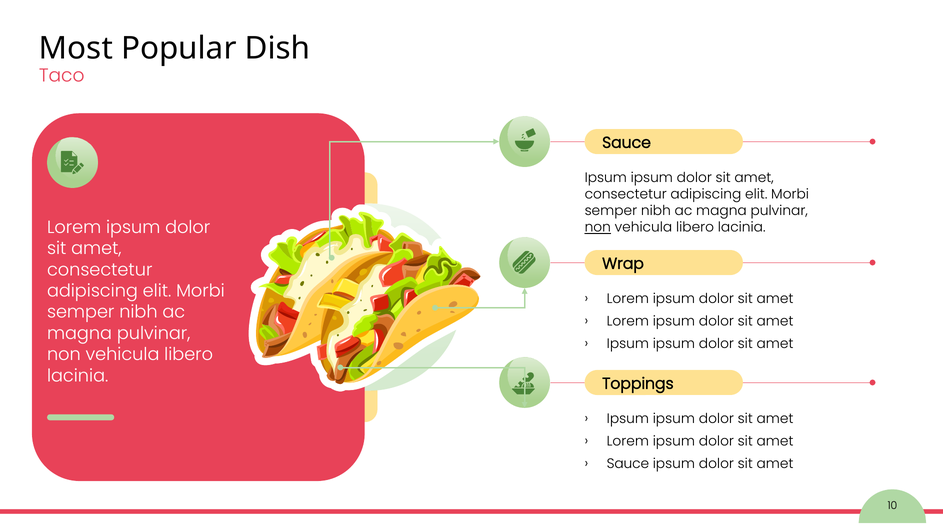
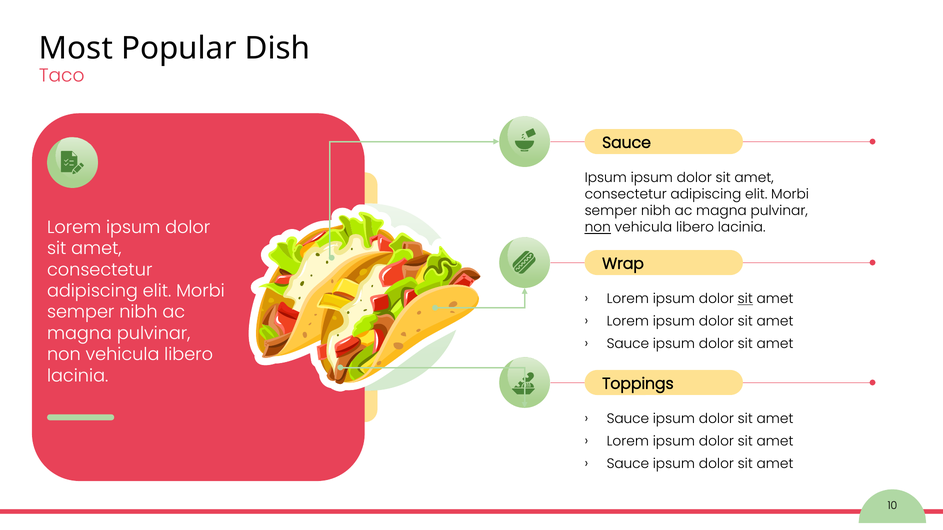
sit underline: none -> present (745, 299)
Ipsum: Ipsum -> Sauce (628, 344)
Ipsum: Ipsum -> Sauce (628, 419)
